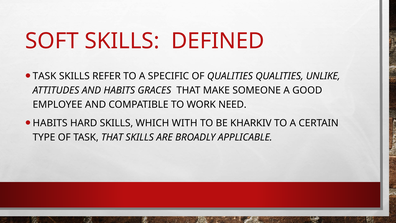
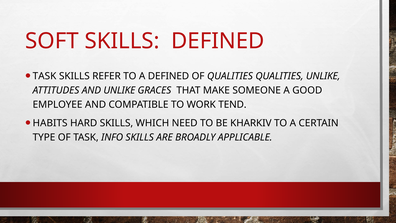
A SPECIFIC: SPECIFIC -> DEFINED (168, 76)
AND HABITS: HABITS -> UNLIKE (119, 90)
NEED: NEED -> TEND (232, 105)
WITH: WITH -> NEED (185, 123)
TASK THAT: THAT -> INFO (112, 137)
